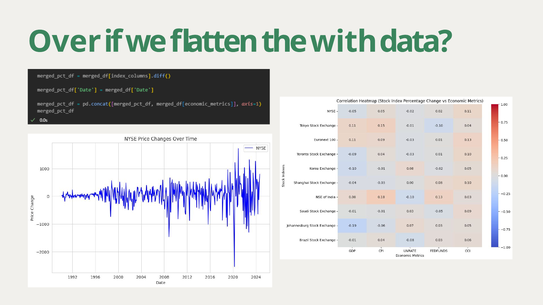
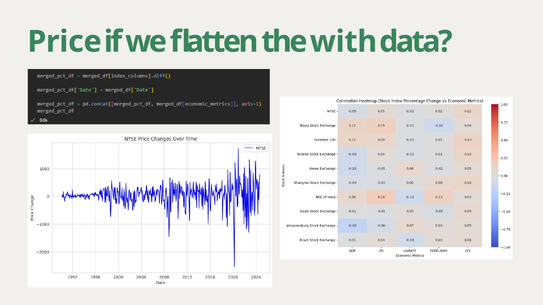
Over: Over -> Price (65, 42)
